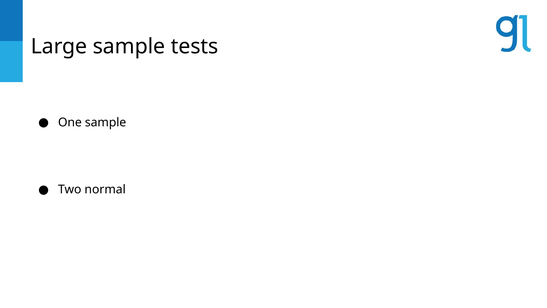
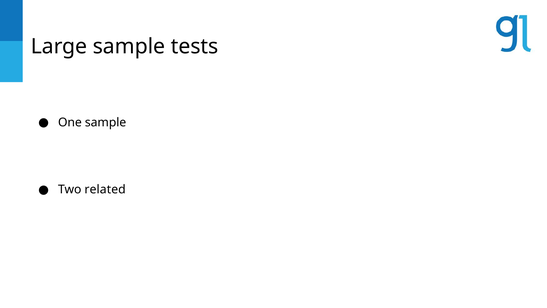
normal: normal -> related (105, 189)
